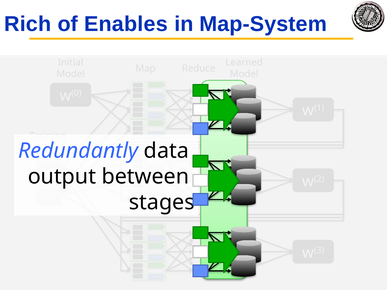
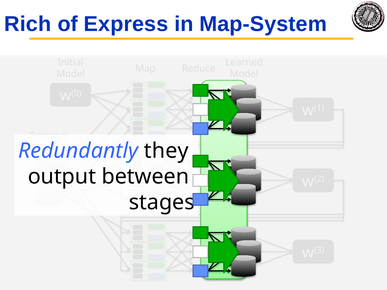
Enables: Enables -> Express (126, 24)
data: data -> they (166, 151)
